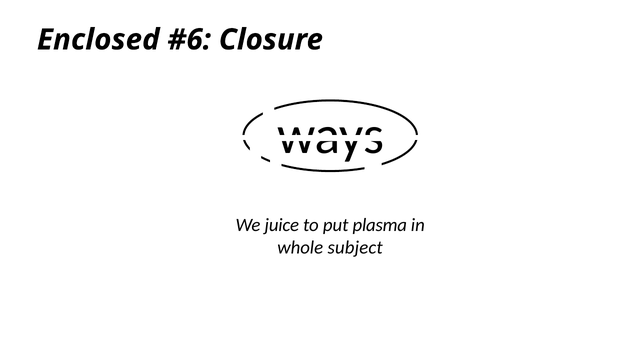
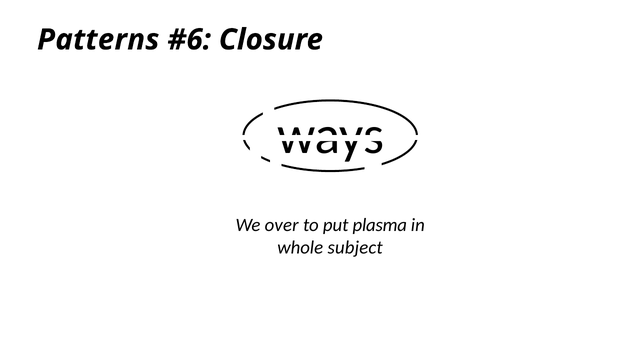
Enclosed: Enclosed -> Patterns (98, 40)
juice: juice -> over (282, 225)
